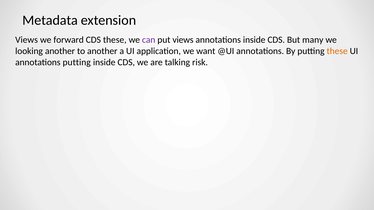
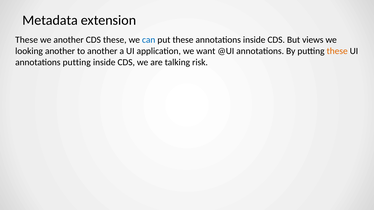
Views: Views -> These (27, 40)
we forward: forward -> another (69, 40)
can colour: purple -> blue (149, 40)
put views: views -> these (183, 40)
many: many -> views (313, 40)
